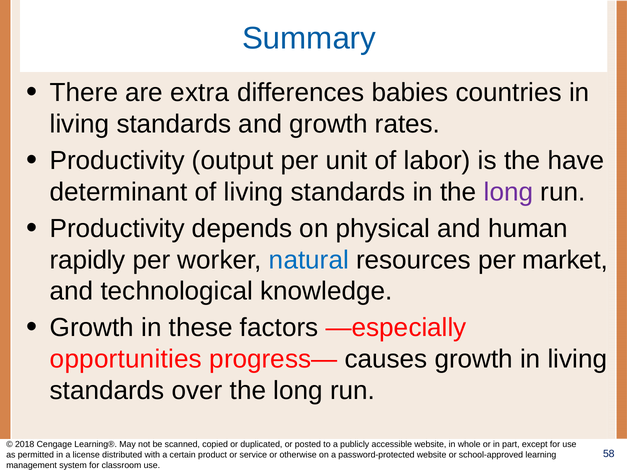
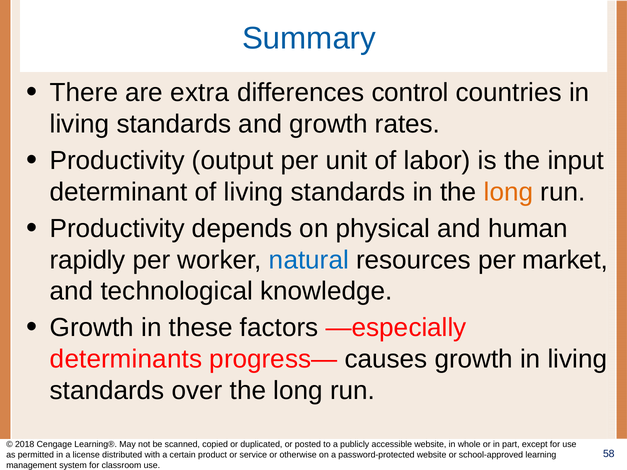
babies: babies -> control (410, 93)
have: have -> input (576, 161)
long colour: purple -> orange (508, 192)
opportunities: opportunities -> determinants (126, 359)
